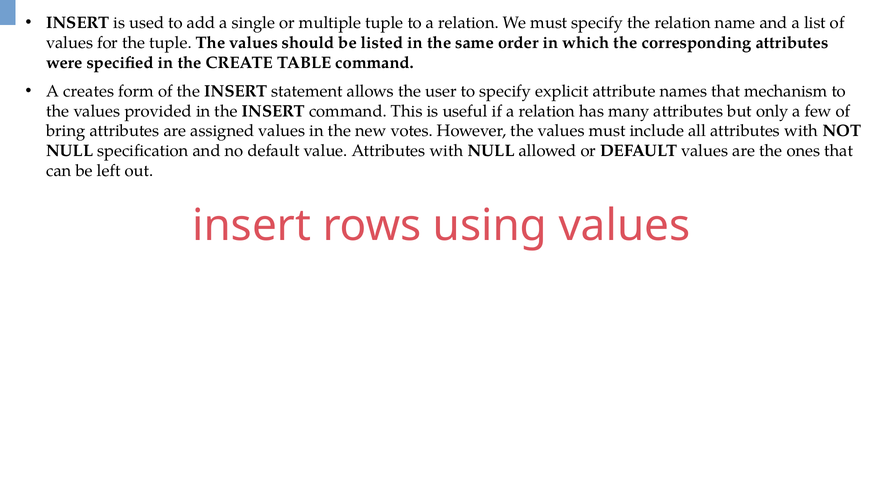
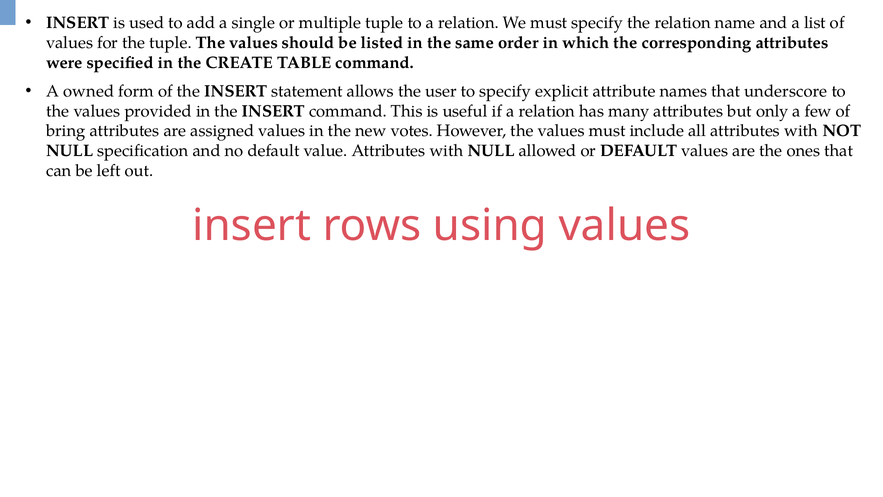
creates: creates -> owned (89, 91)
mechanism: mechanism -> underscore (786, 91)
